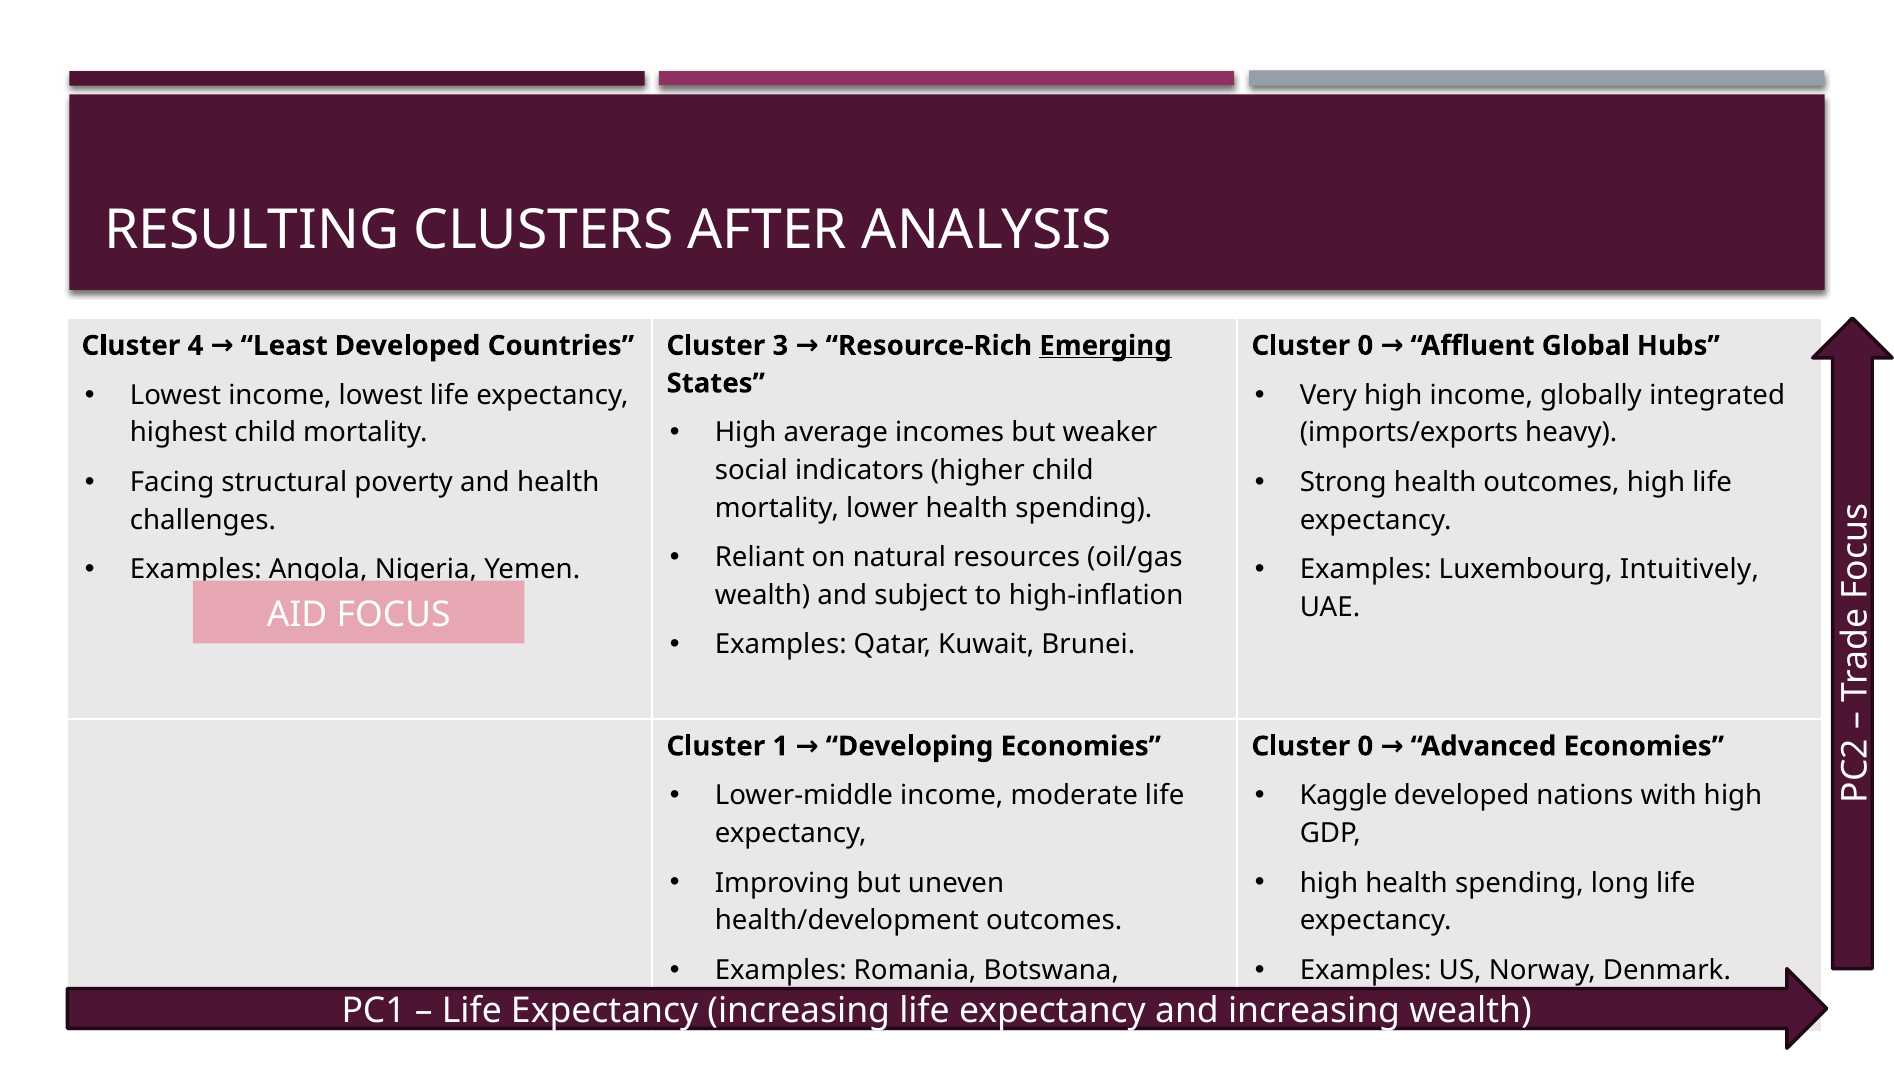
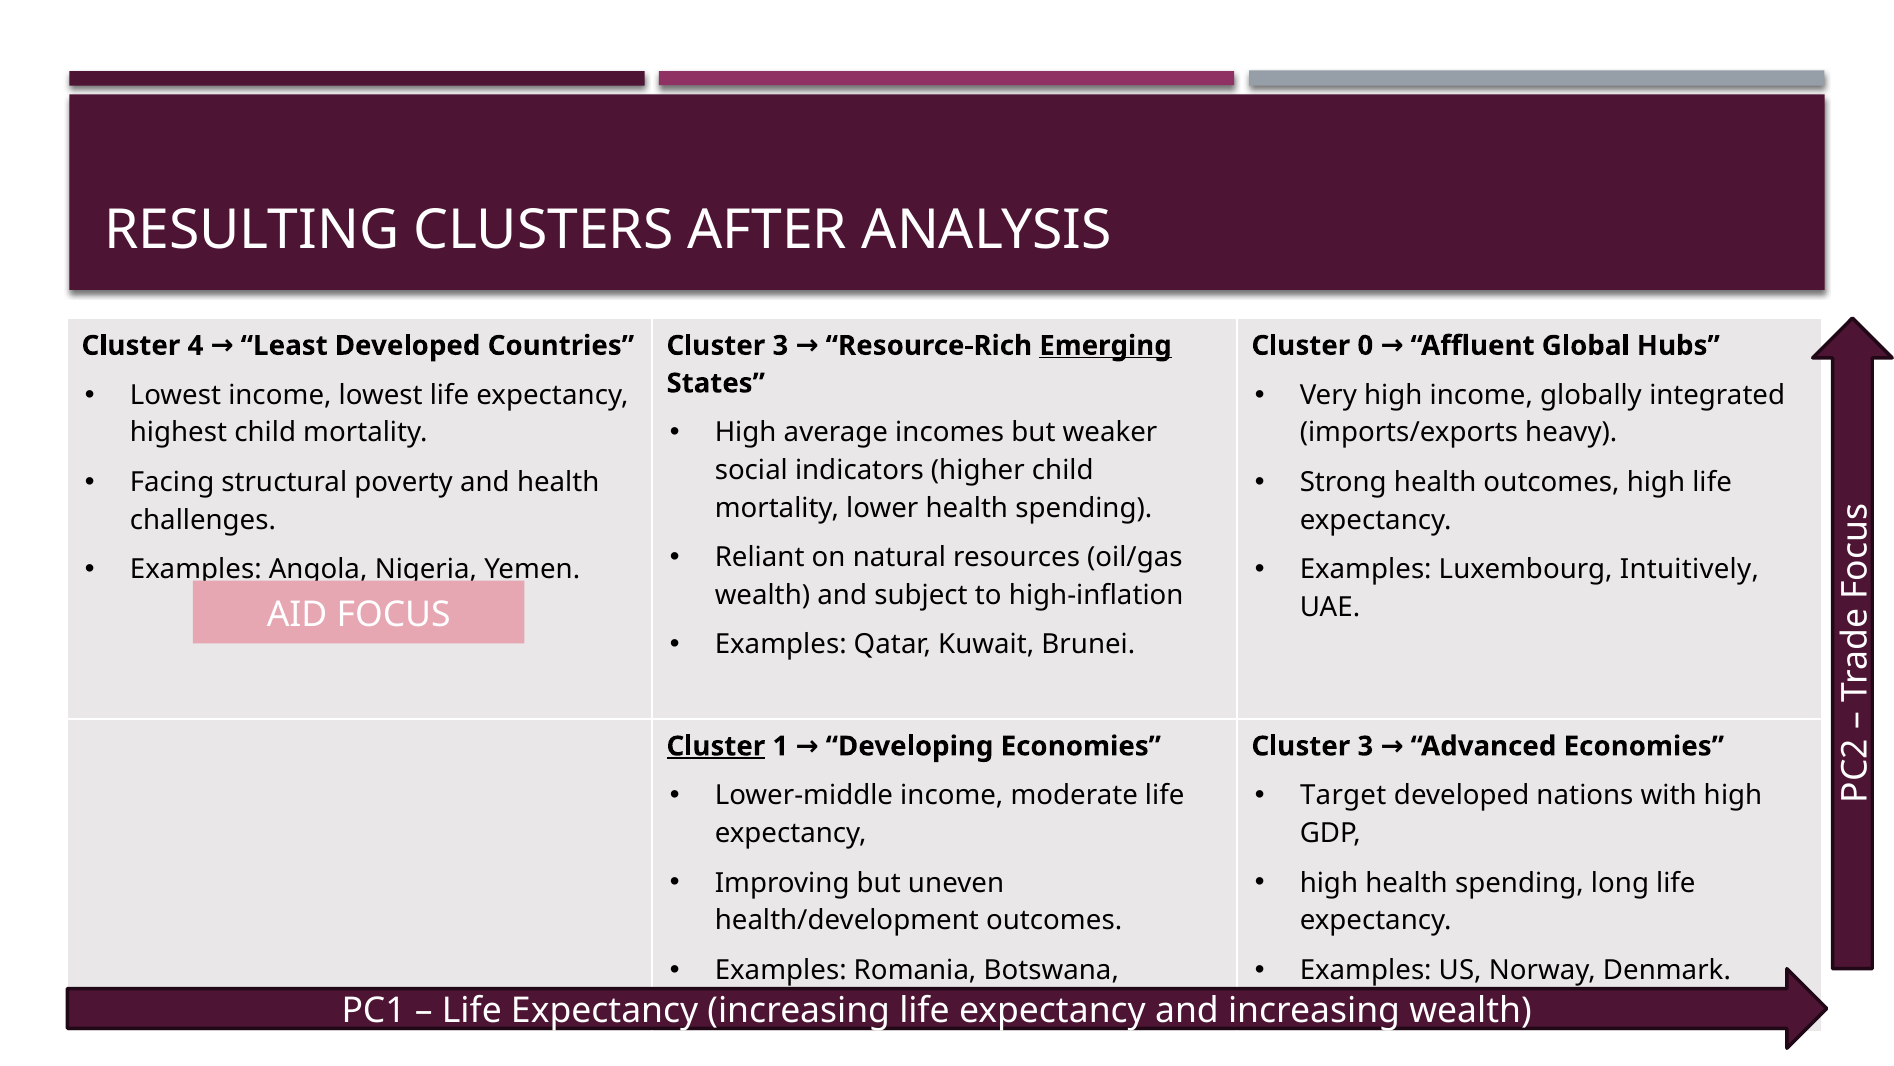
Cluster underline: none -> present (716, 746)
0: 0 -> 3 (1365, 746)
Kaggle: Kaggle -> Target (1343, 796)
